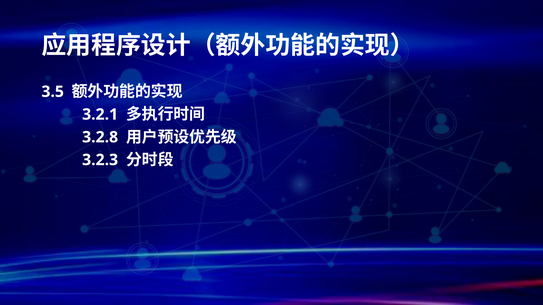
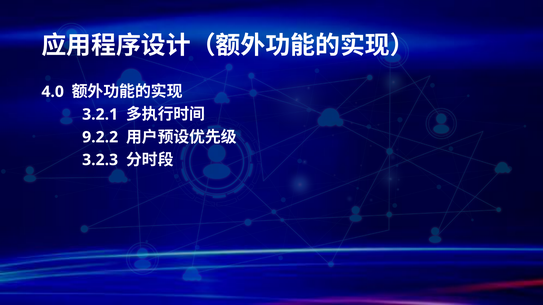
3.5: 3.5 -> 4.0 (53, 92)
3.2.8: 3.2.8 -> 9.2.2 (100, 137)
